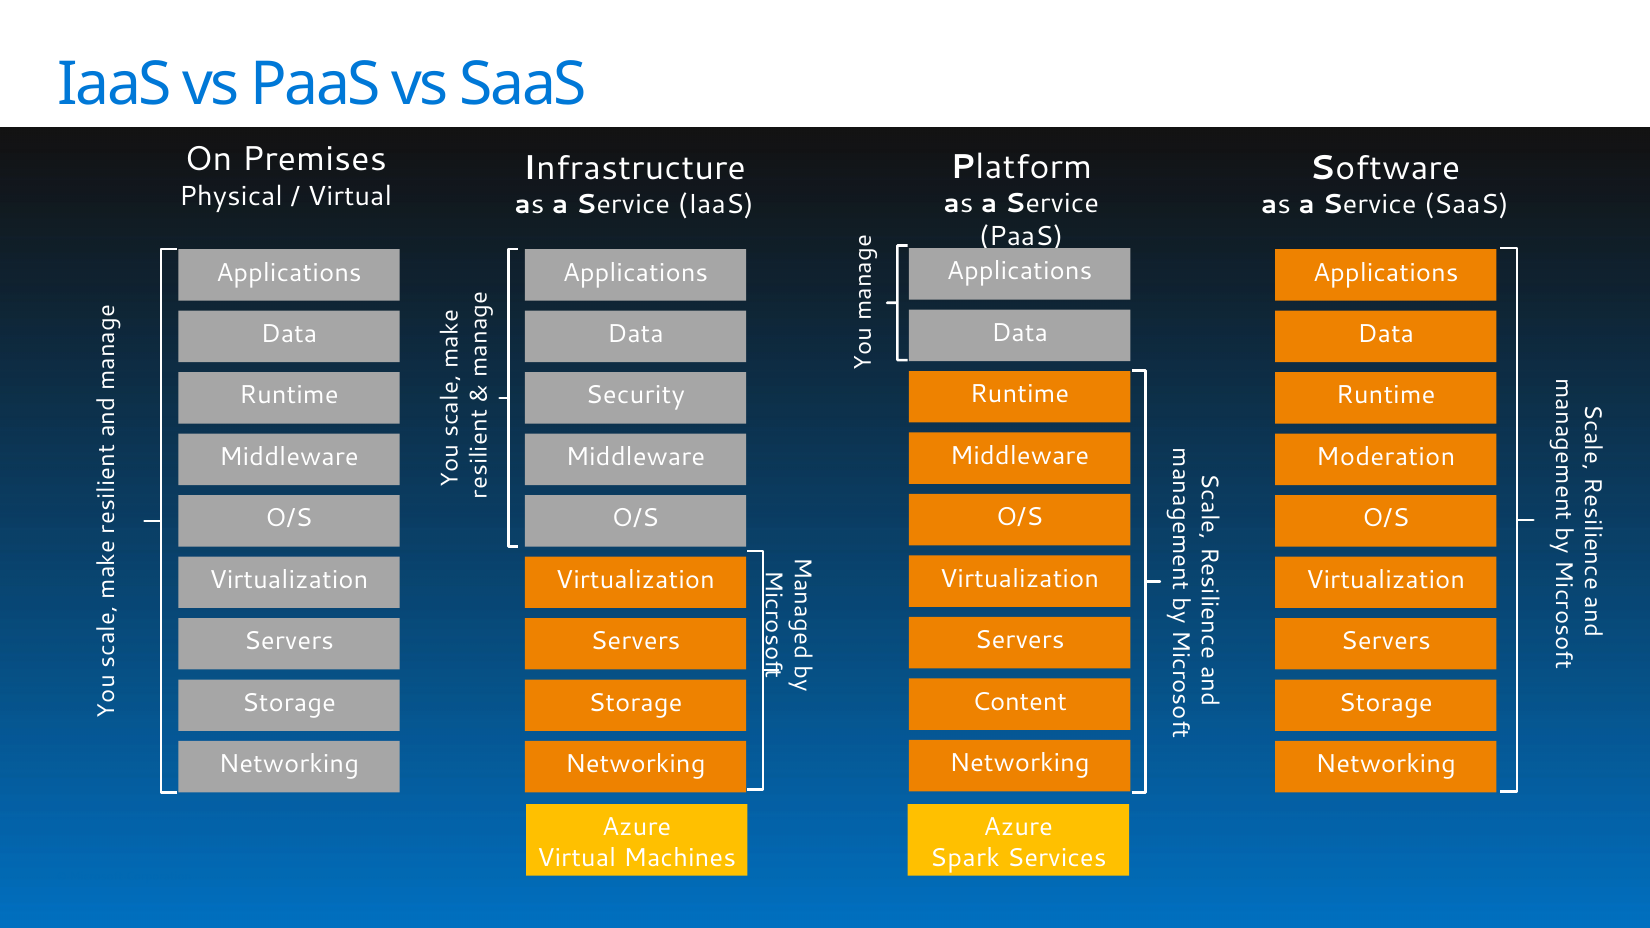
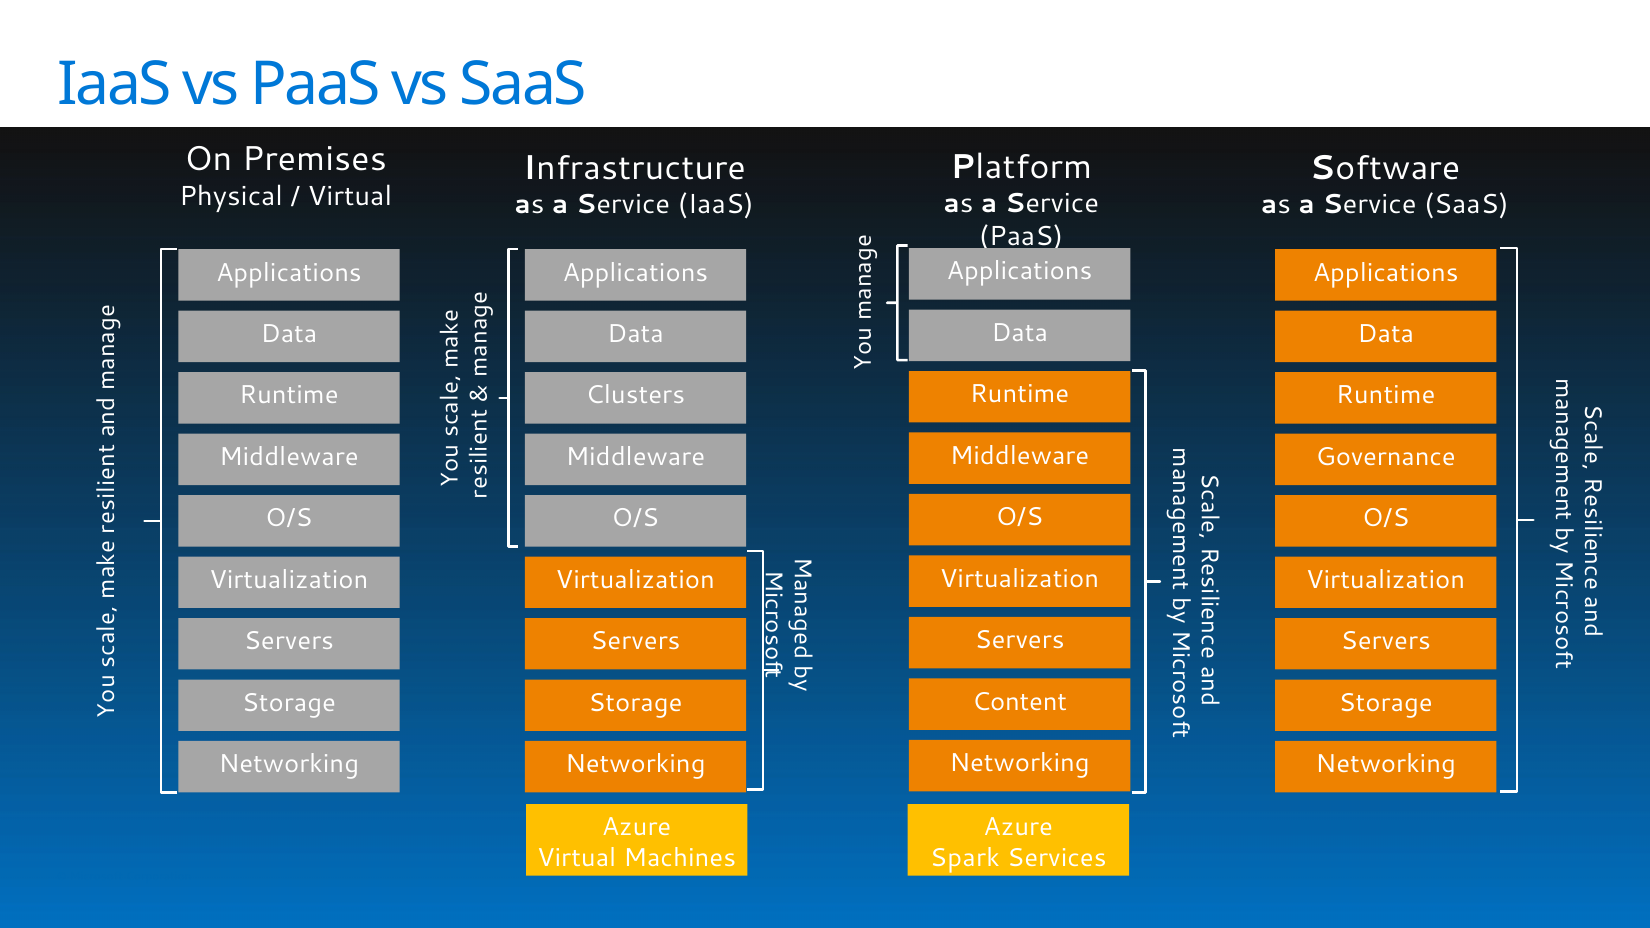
Security: Security -> Clusters (635, 396)
Moderation: Moderation -> Governance (1386, 457)
